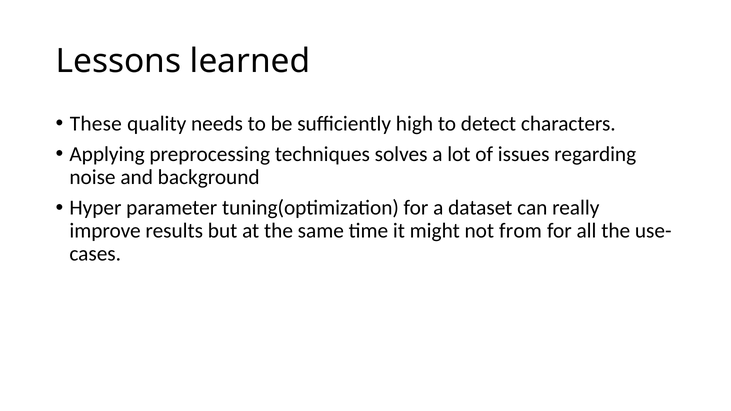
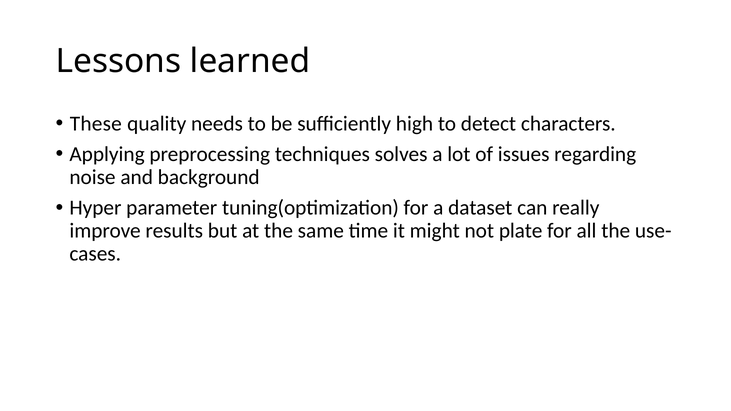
from: from -> plate (521, 231)
